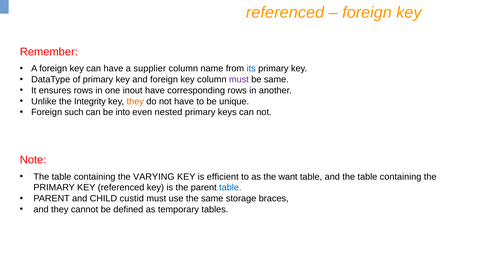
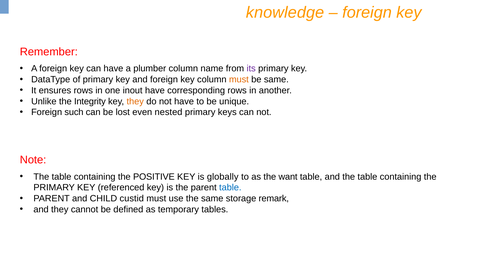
referenced: referenced -> knowledge (285, 13)
supplier: supplier -> plumber (150, 69)
its colour: blue -> purple (251, 69)
must colour: purple -> orange (239, 80)
into: into -> lost (123, 112)
VARYING: VARYING -> POSITIVE (154, 177)
efficient: efficient -> globally (223, 177)
braces: braces -> remark (274, 199)
